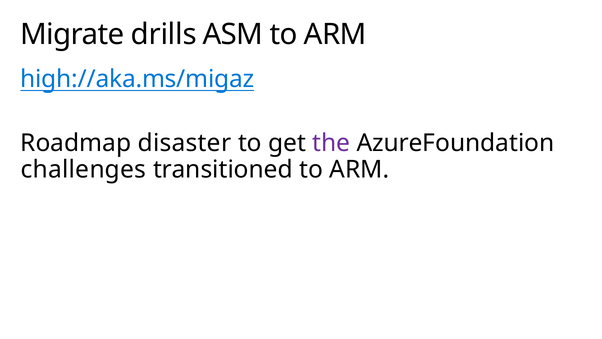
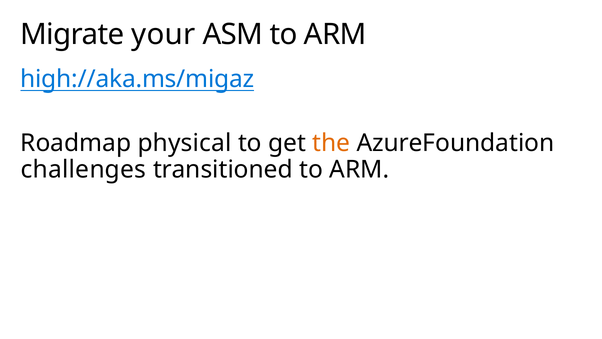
drills: drills -> your (163, 34)
disaster: disaster -> physical (185, 143)
the colour: purple -> orange (331, 143)
